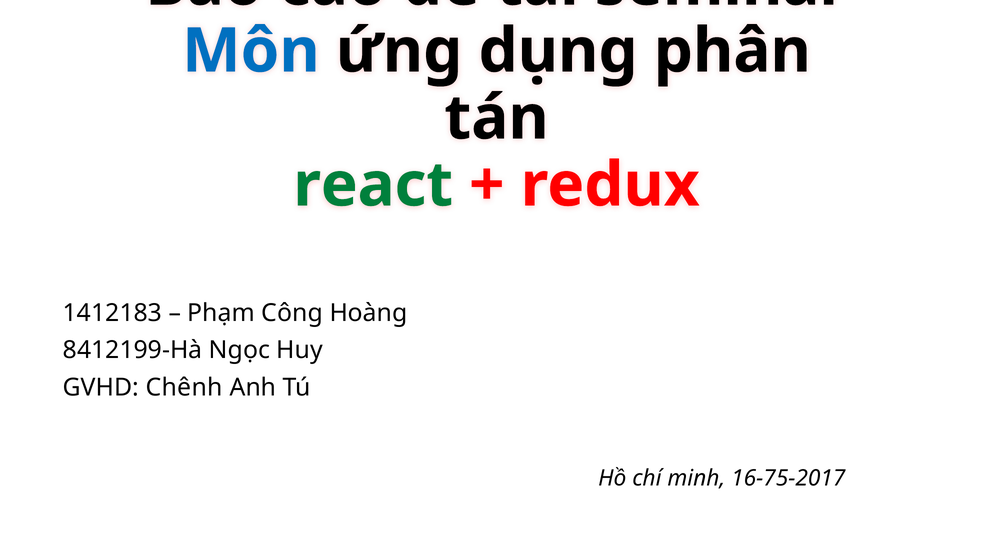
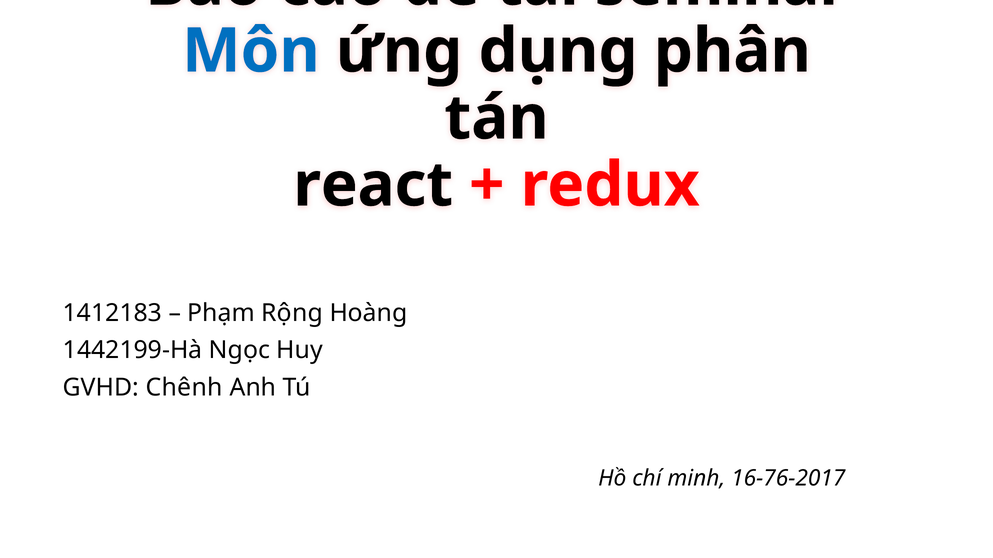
react colour: green -> black (373, 185)
Công: Công -> Rộng (292, 314)
8412199-Hà: 8412199-Hà -> 1442199-Hà (133, 351)
16-75-2017: 16-75-2017 -> 16-76-2017 (788, 479)
